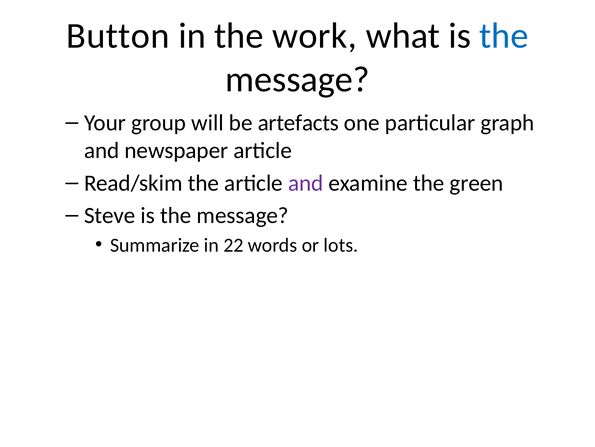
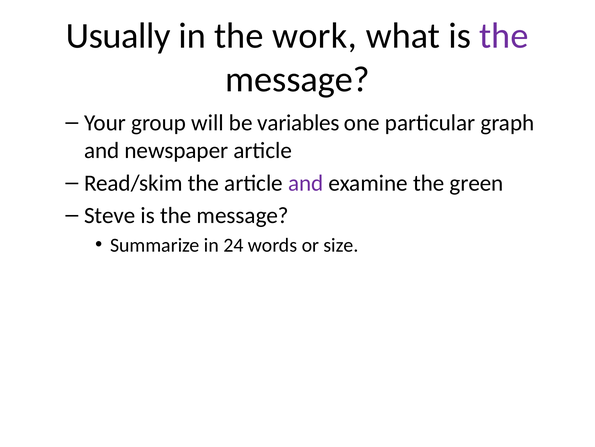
Button: Button -> Usually (118, 36)
the colour: blue -> purple (504, 36)
artefacts: artefacts -> variables (298, 123)
22: 22 -> 24 (233, 245)
lots: lots -> size (341, 245)
